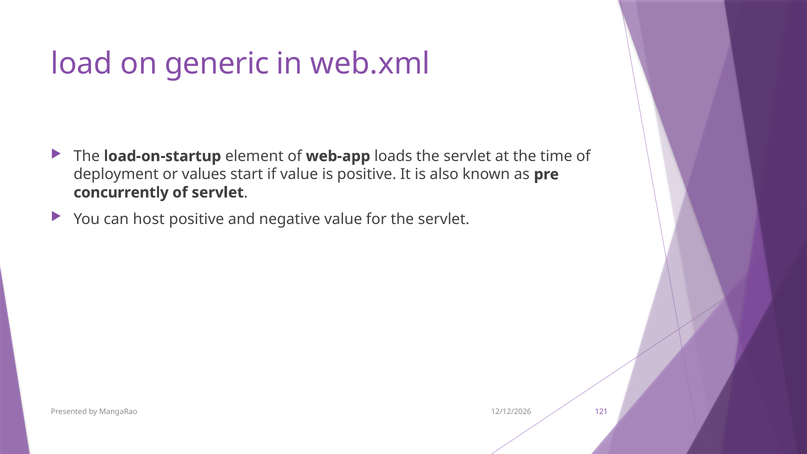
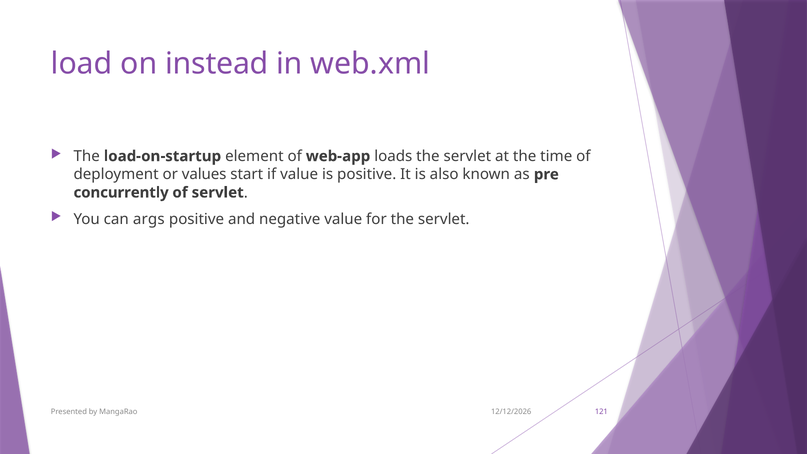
generic: generic -> instead (217, 64)
host: host -> args (149, 219)
